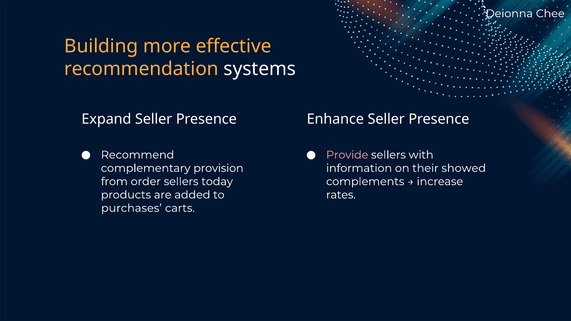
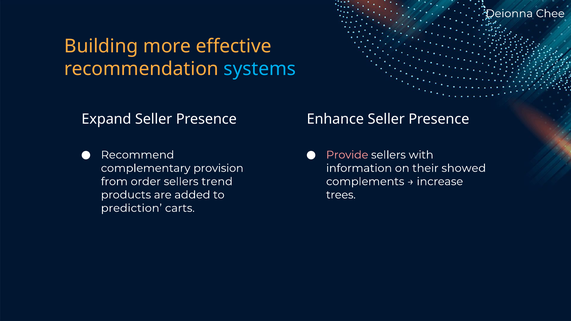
systems colour: white -> light blue (260, 69)
today: today -> trend (217, 182)
rates: rates -> trees (341, 195)
purchases: purchases -> prediction (131, 208)
